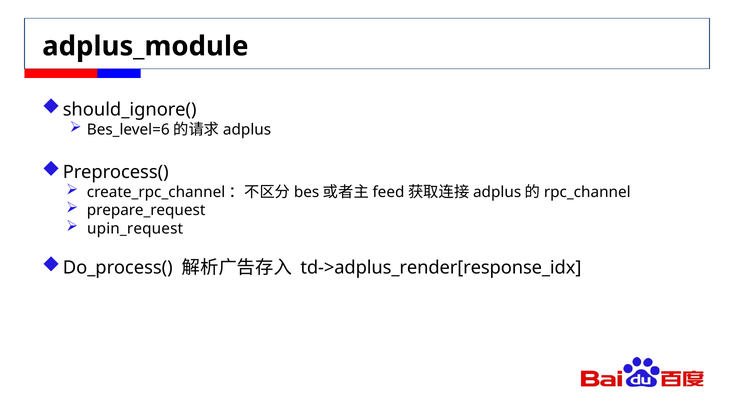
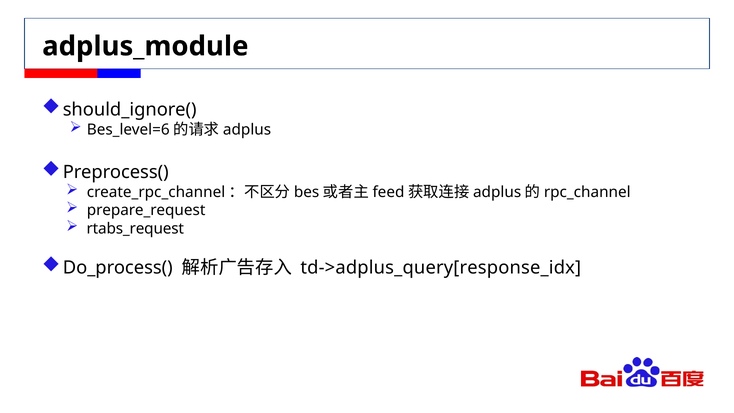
upin_request: upin_request -> rtabs_request (135, 229)
td->adplus_render[response_idx: td->adplus_render[response_idx -> td->adplus_query[response_idx (441, 267)
